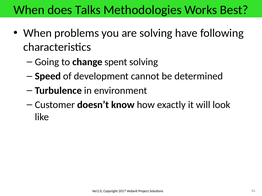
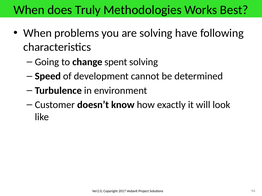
Talks: Talks -> Truly (88, 10)
